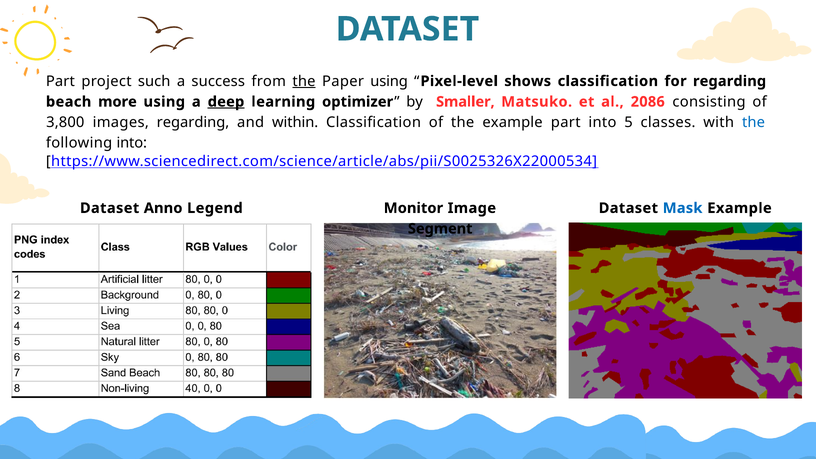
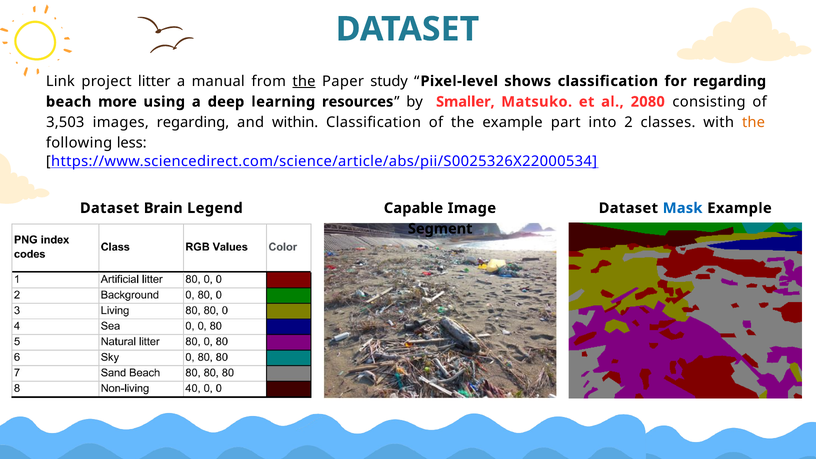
Part: Part -> Link (60, 81)
such: such -> litter (154, 81)
success: success -> manual (218, 81)
Paper using: using -> study (389, 81)
deep underline: present -> none (226, 102)
optimizer: optimizer -> resources (358, 102)
2086: 2086 -> 2080 (648, 102)
3,800: 3,800 -> 3,503 (65, 122)
5: 5 -> 2 (629, 122)
the colour: blue -> orange (754, 122)
following into: into -> less (132, 143)
Anno: Anno -> Brain (163, 208)
Monitor: Monitor -> Capable (413, 208)
